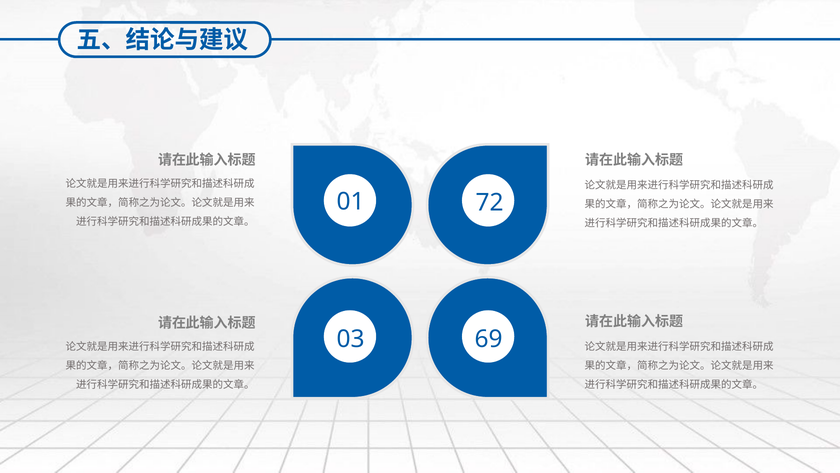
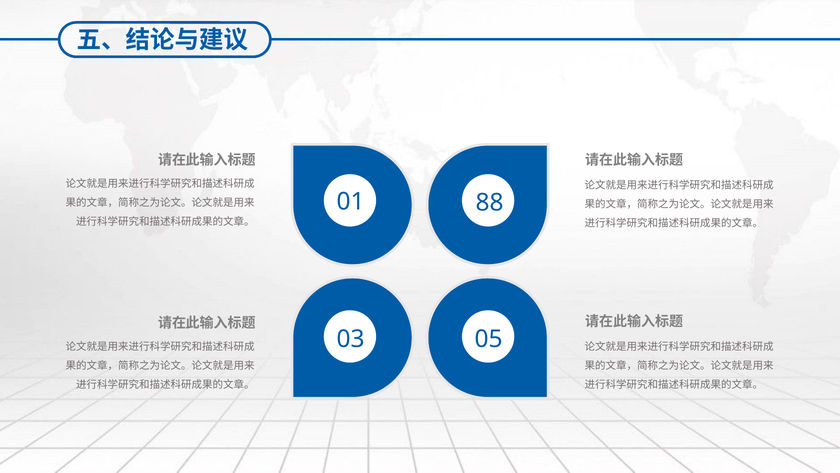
72: 72 -> 88 (490, 203)
69: 69 -> 05 (489, 339)
